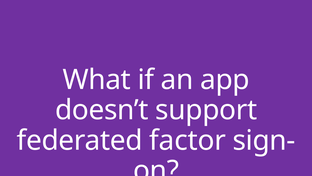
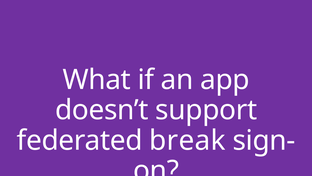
factor: factor -> break (187, 140)
